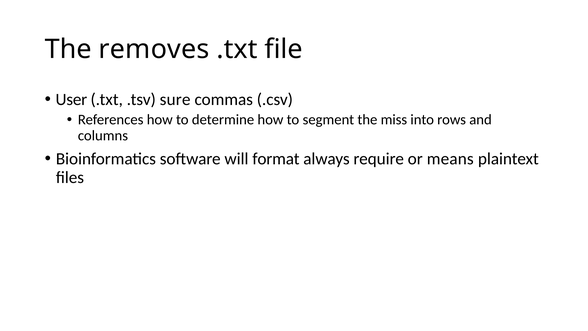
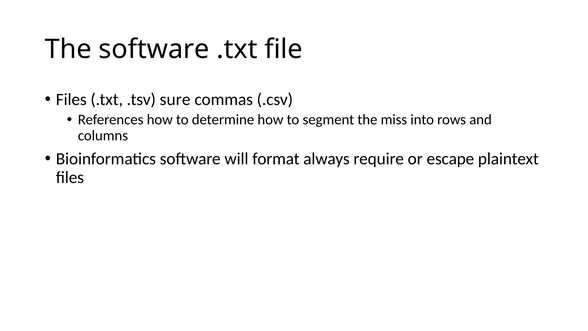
The removes: removes -> software (154, 49)
User: User -> Files (71, 99)
means: means -> escape (450, 159)
